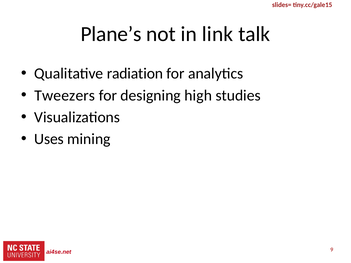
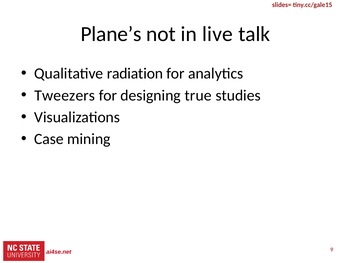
link: link -> live (218, 34)
high: high -> true (198, 95)
Uses: Uses -> Case (49, 139)
